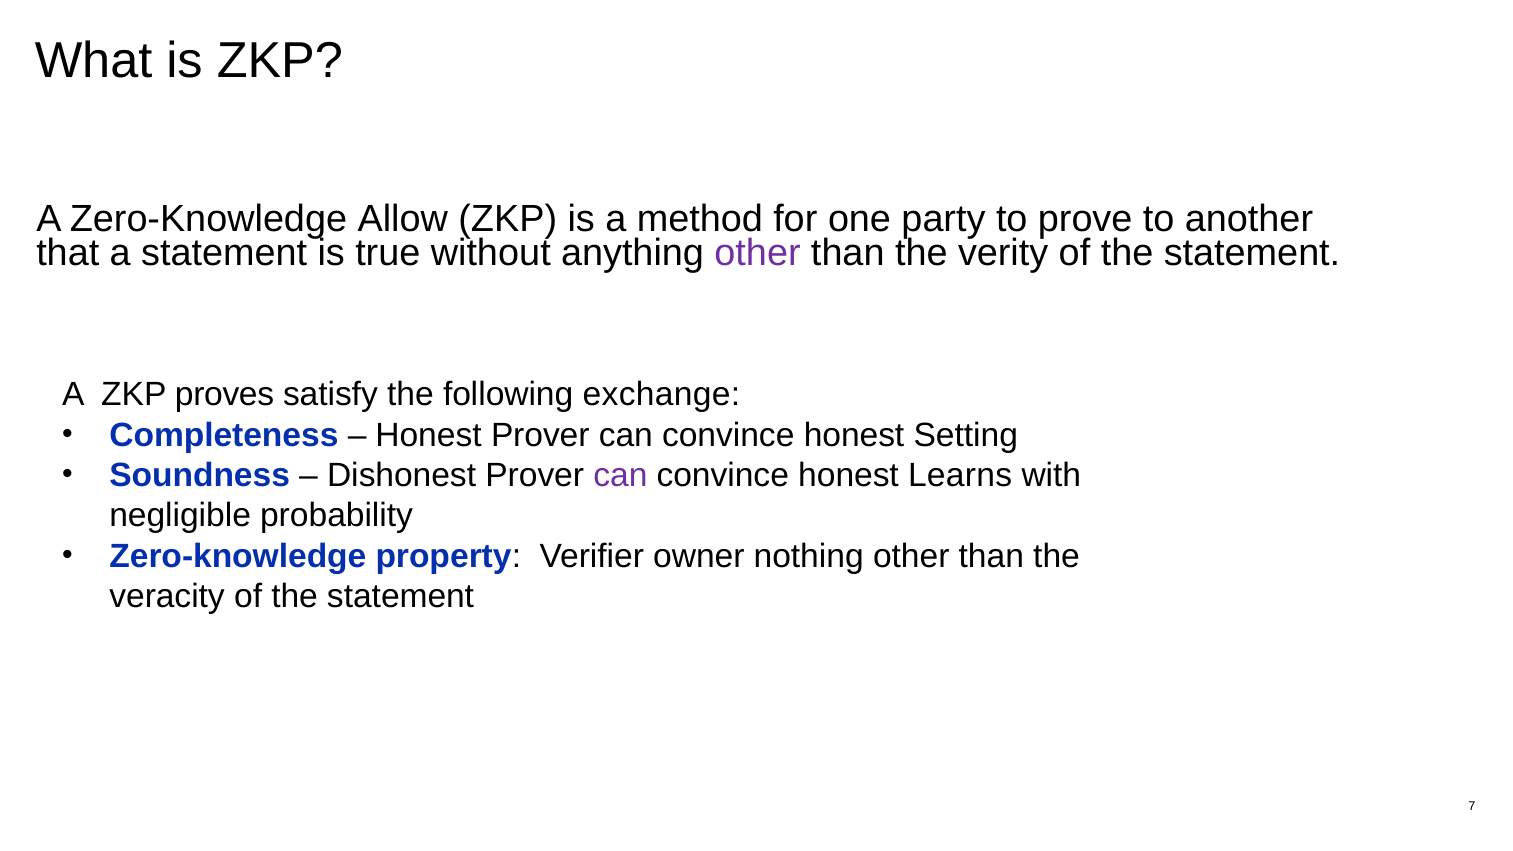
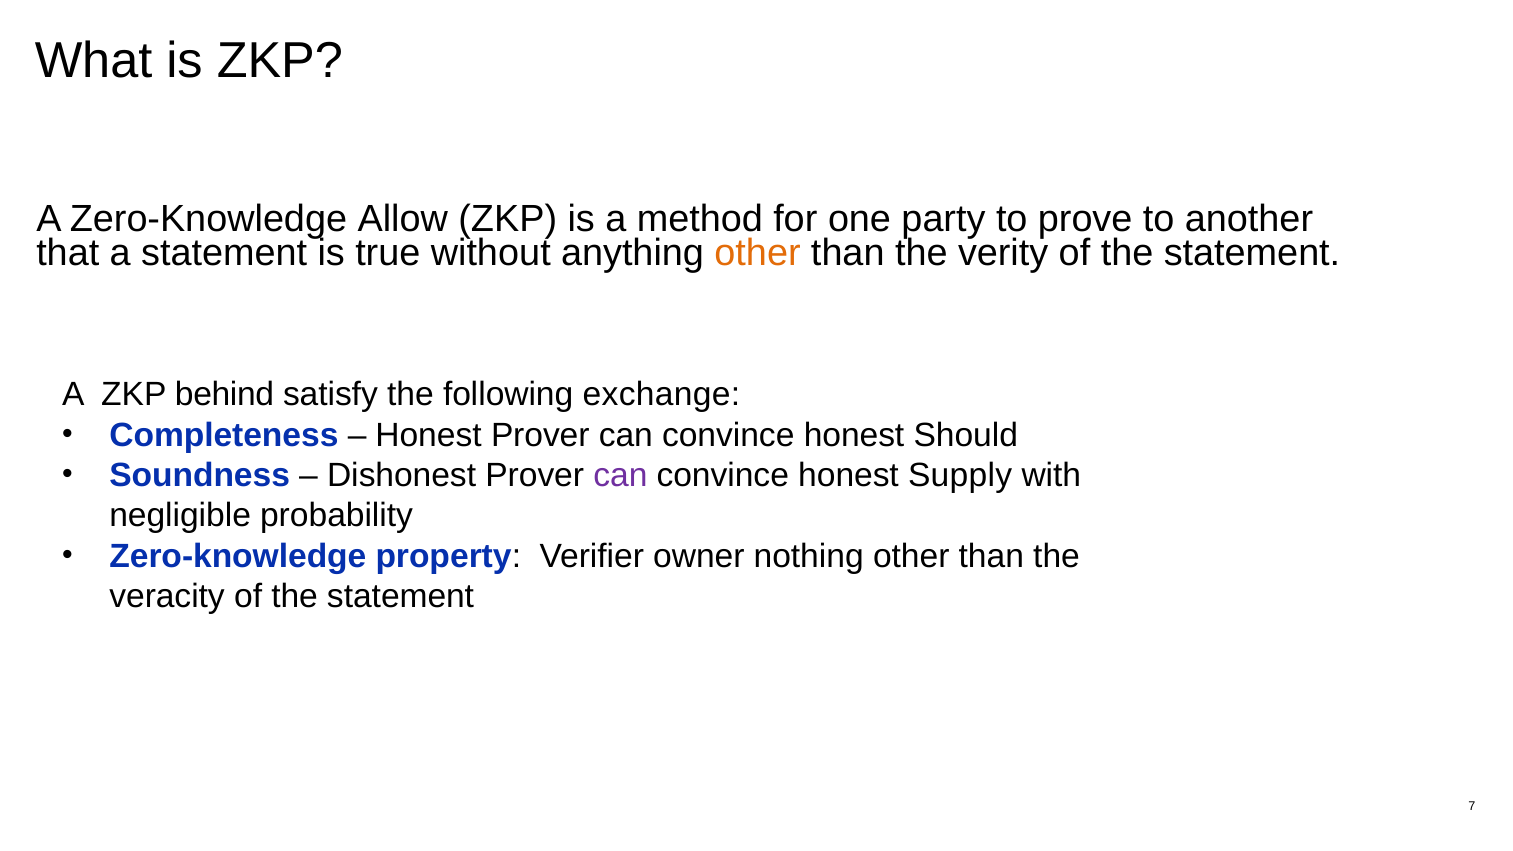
other colour: purple -> orange (758, 253)
proves: proves -> behind (225, 395)
Setting: Setting -> Should (966, 435)
Learns: Learns -> Supply (960, 475)
